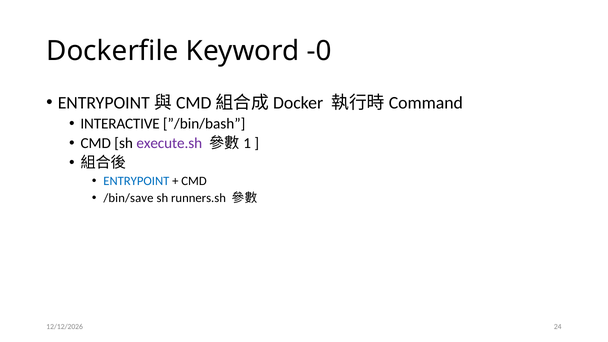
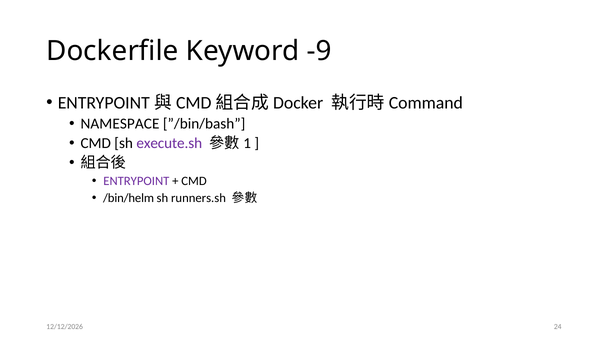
-0: -0 -> -9 (319, 51)
INTERACTIVE: INTERACTIVE -> NAMESPACE (120, 124)
ENTRYPOINT colour: blue -> purple (136, 181)
/bin/save: /bin/save -> /bin/helm (129, 198)
